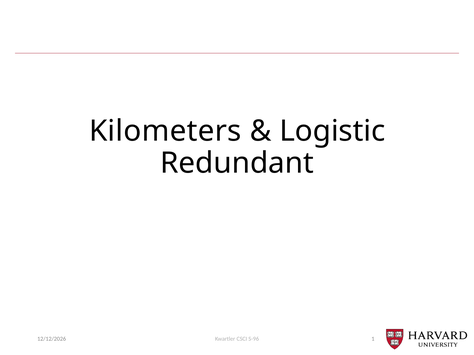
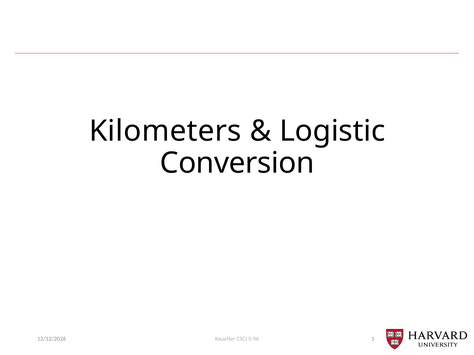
Redundant: Redundant -> Conversion (237, 163)
